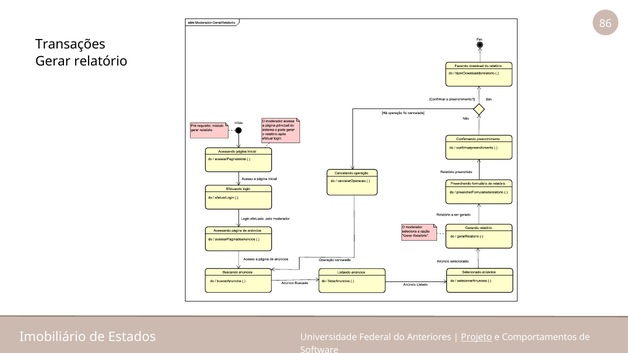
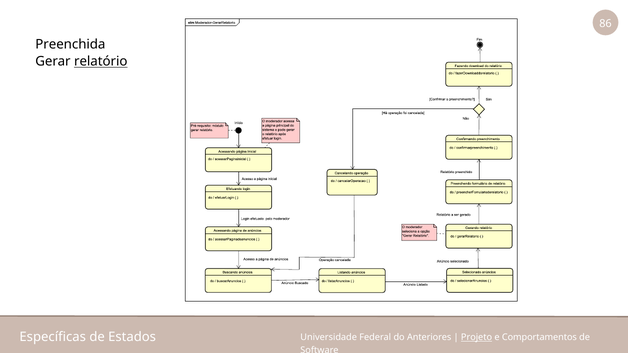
Transações: Transações -> Preenchida (70, 44)
relatório underline: none -> present (101, 62)
Imobiliário: Imobiliário -> Específicas (53, 337)
